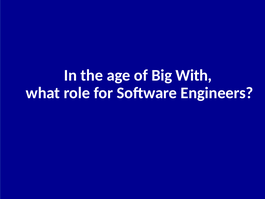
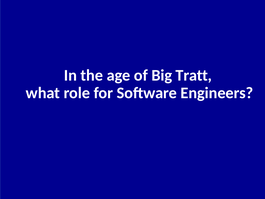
With: With -> Tratt (194, 75)
